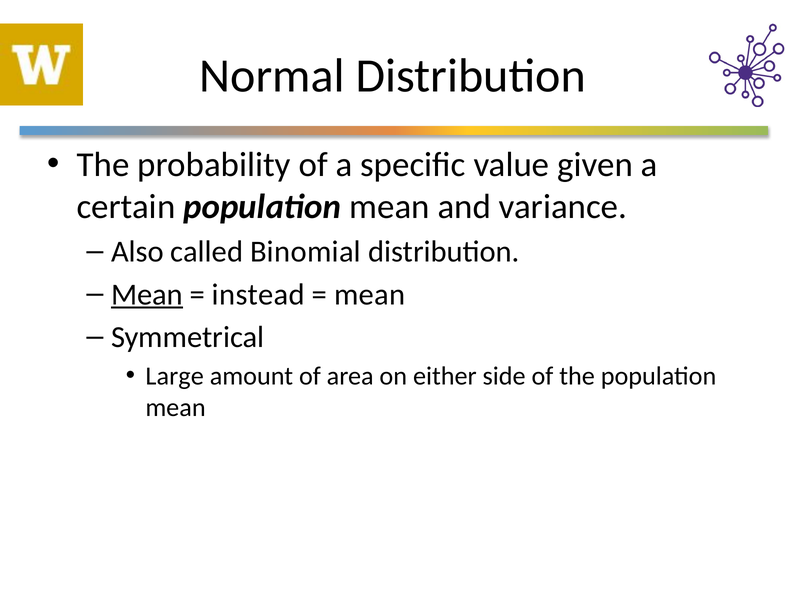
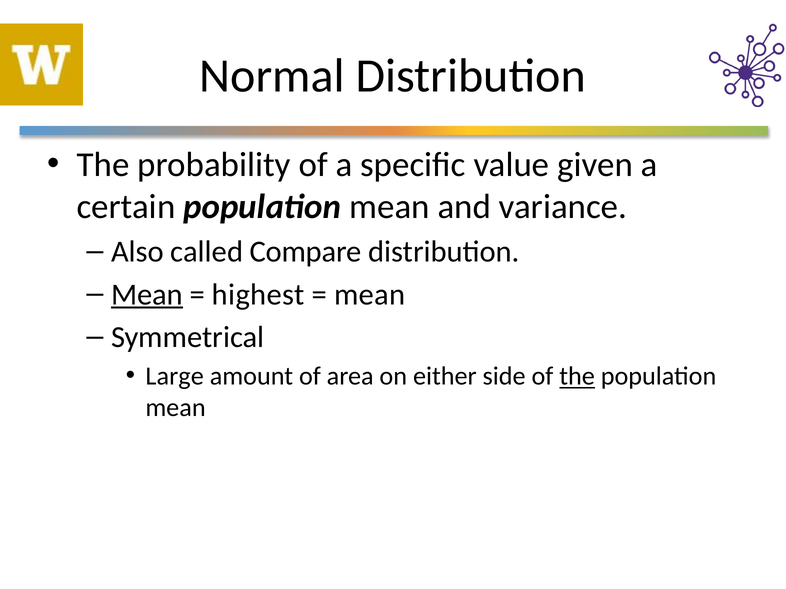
Binomial: Binomial -> Compare (306, 252)
instead: instead -> highest (258, 295)
the underline: none -> present (577, 377)
